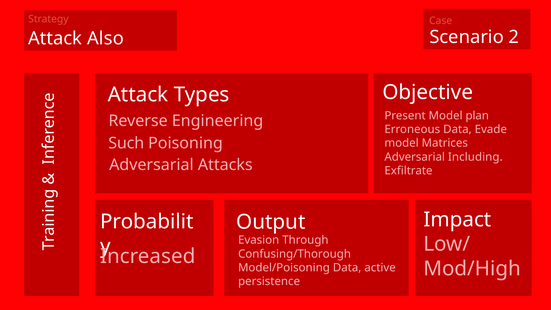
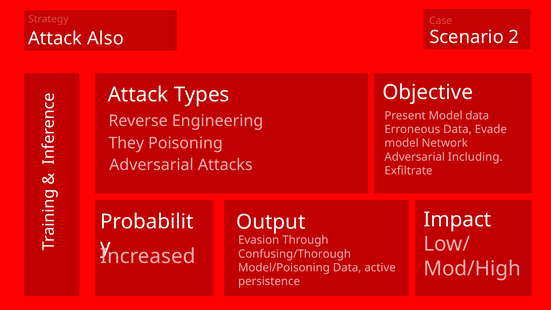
Model plan: plan -> data (477, 116)
Such: Such -> They (126, 143)
Matrices: Matrices -> Network (445, 143)
